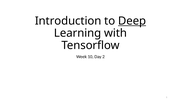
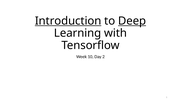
Introduction underline: none -> present (68, 21)
